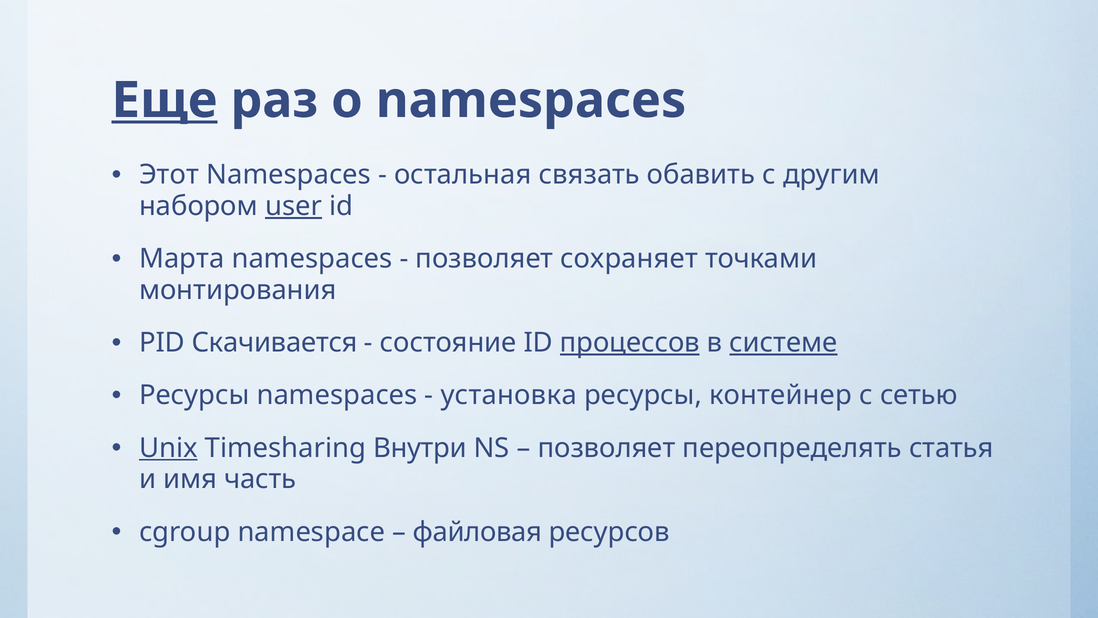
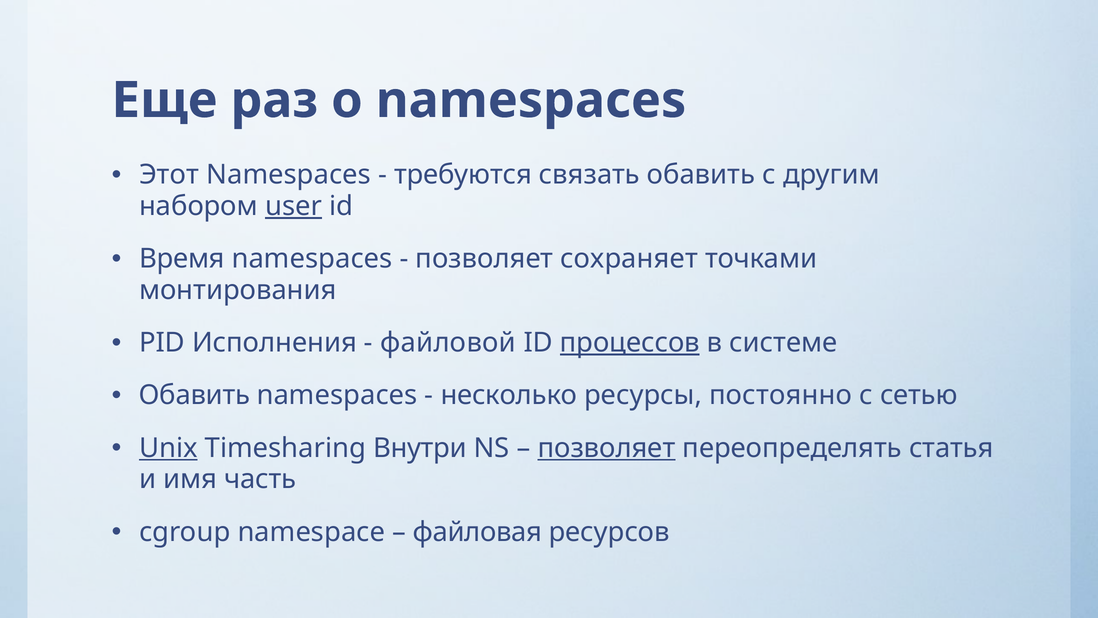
Еще underline: present -> none (164, 100)
остальная: остальная -> требуются (463, 175)
Марта: Марта -> Время (182, 259)
Скачивается: Скачивается -> Исполнения (275, 343)
состояние: состояние -> файловой (448, 343)
системе underline: present -> none (783, 343)
Ресурсы: Ресурсы -> Обавить (194, 395)
установка: установка -> несколько (509, 395)
контейнер: контейнер -> постоянно (781, 395)
позволяет underline: none -> present (606, 448)
